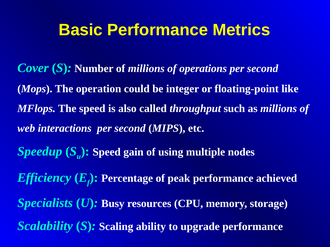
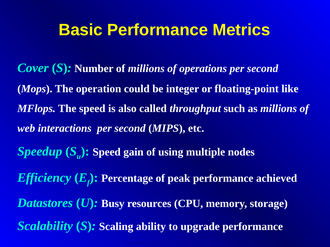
Specialists: Specialists -> Datastores (45, 203)
